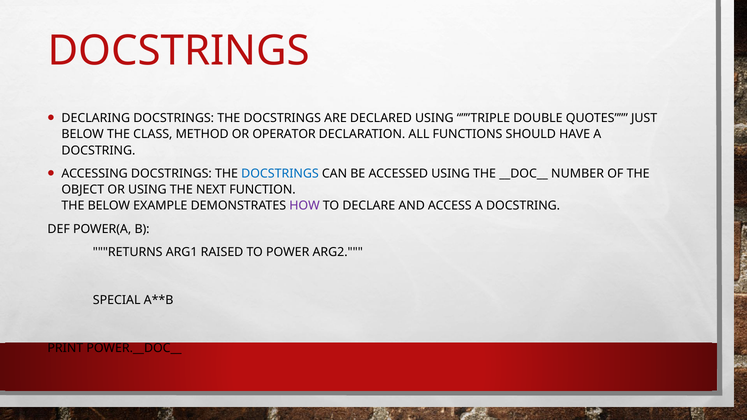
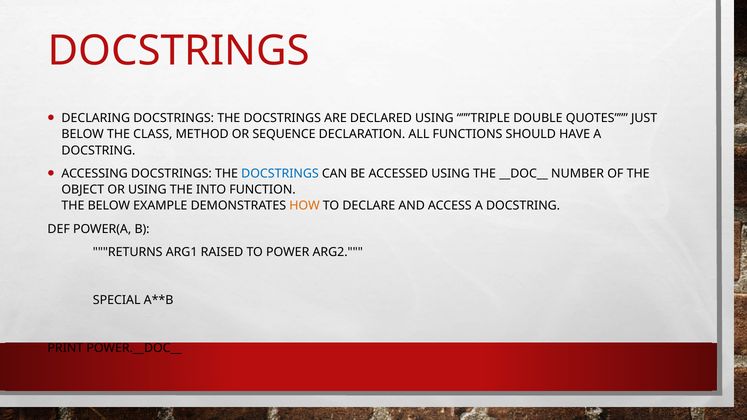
OPERATOR: OPERATOR -> SEQUENCE (284, 134)
NEXT: NEXT -> INTO (211, 190)
HOW colour: purple -> orange (304, 206)
